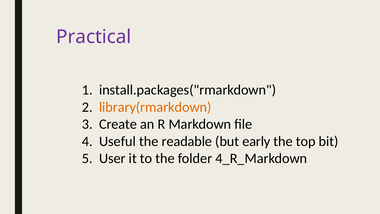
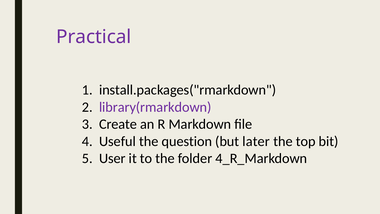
library(rmarkdown colour: orange -> purple (155, 107)
readable: readable -> question (187, 141)
early: early -> later (256, 141)
